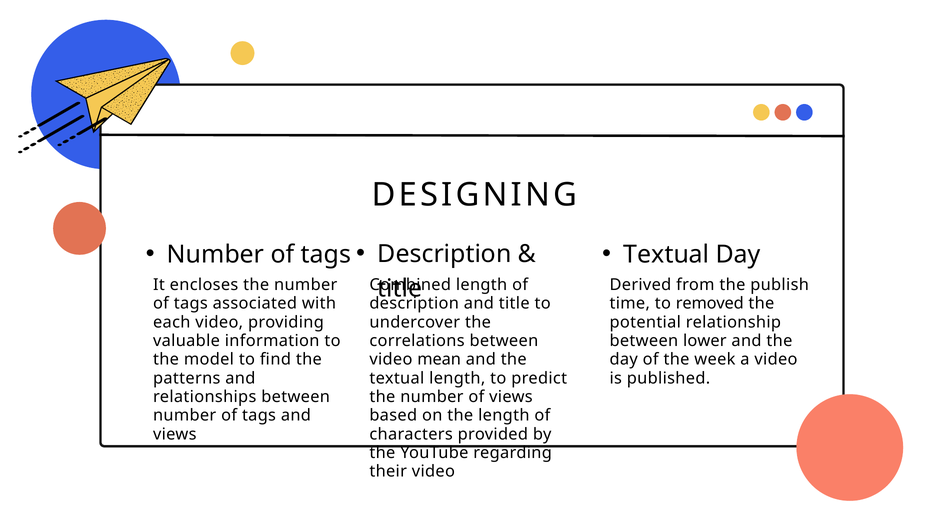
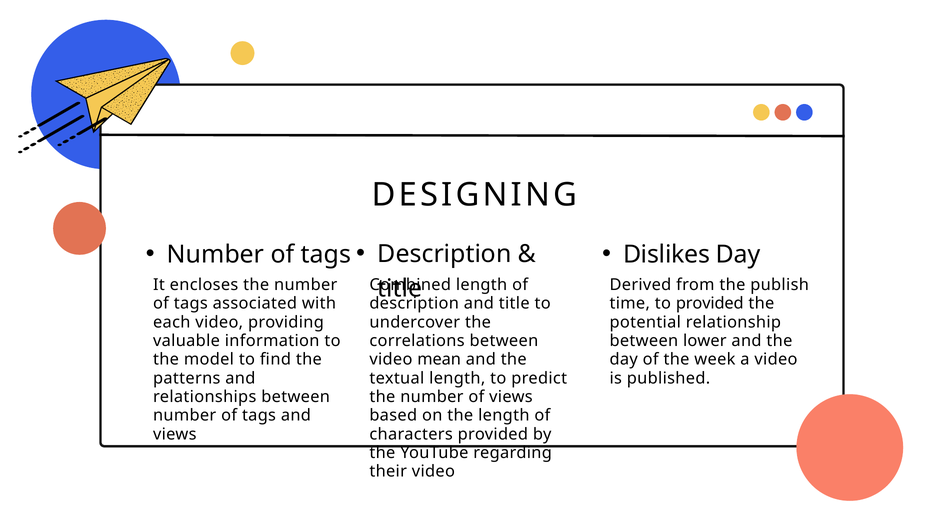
Textual: Textual -> Dislikes (667, 254)
to removed: removed -> provided (710, 303)
